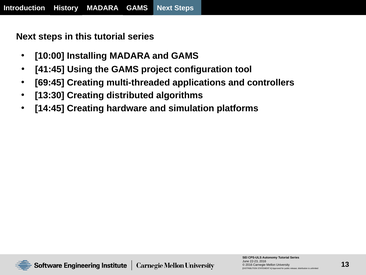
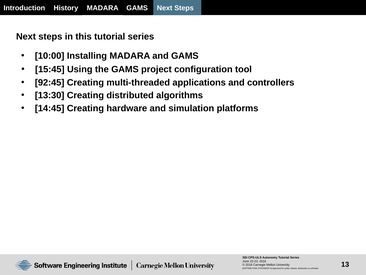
41:45: 41:45 -> 15:45 (50, 69)
69:45: 69:45 -> 92:45 (50, 82)
